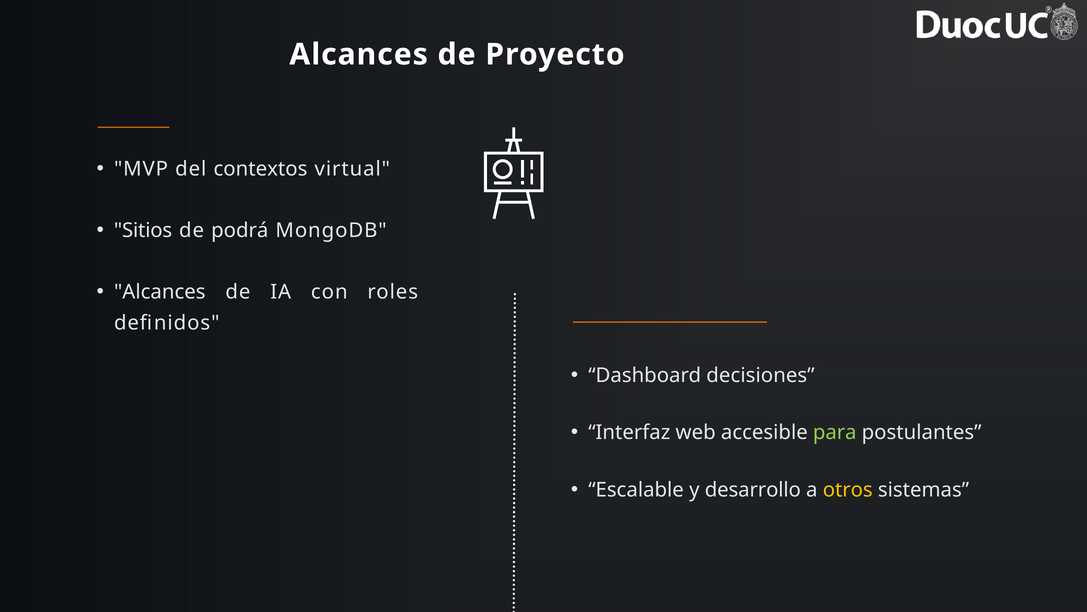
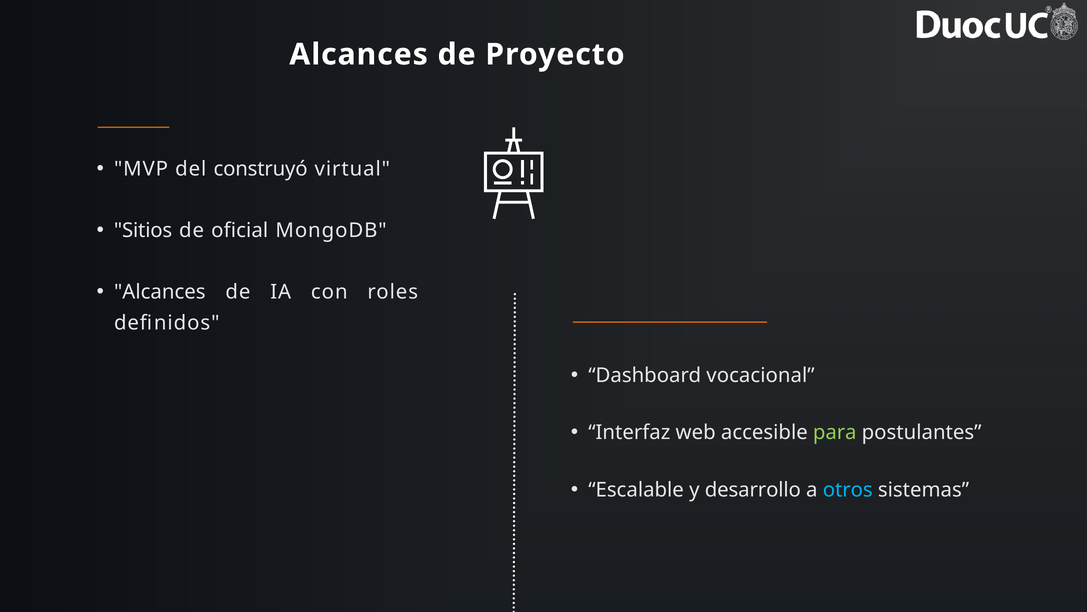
contextos: contextos -> construyó (261, 169)
podrá: podrá -> oficial (240, 230)
decisiones: decisiones -> vocacional (761, 375)
otros colour: yellow -> light blue (848, 489)
